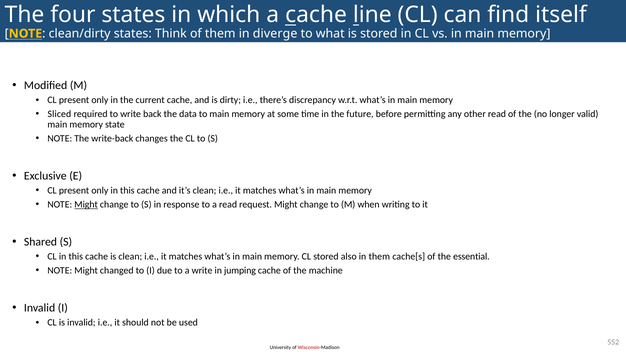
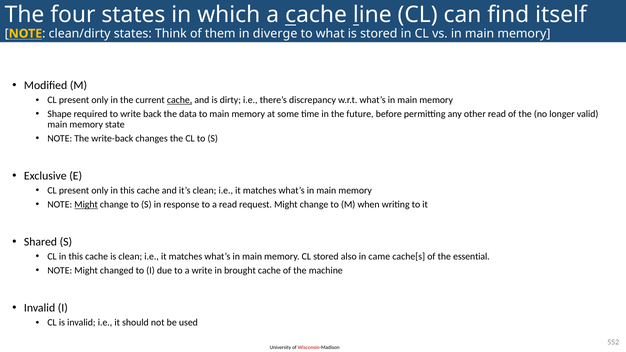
cache underline: none -> present (180, 100)
Sliced: Sliced -> Shape (59, 114)
in them: them -> came (379, 257)
jumping: jumping -> brought (240, 271)
